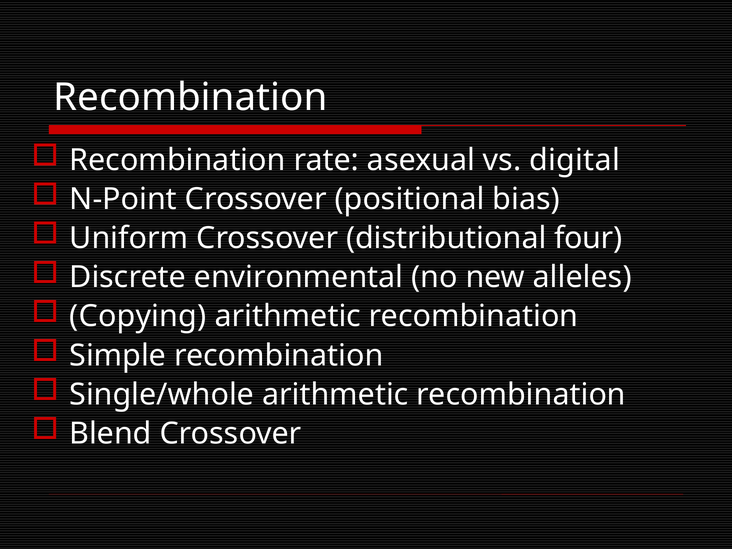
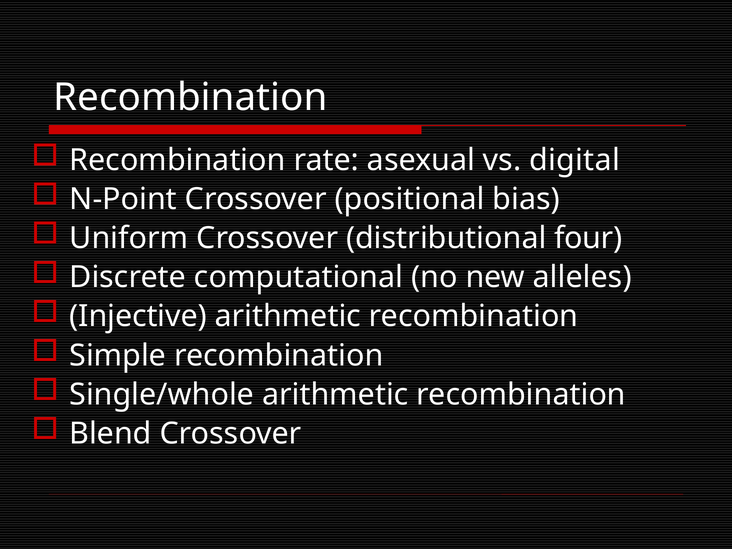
environmental: environmental -> computational (299, 277)
Copying: Copying -> Injective (138, 316)
